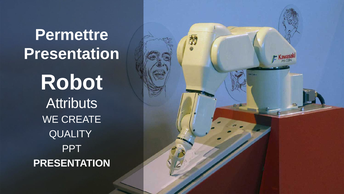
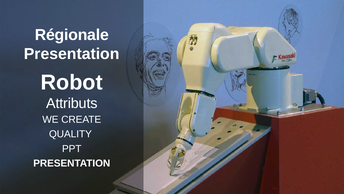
Permettre: Permettre -> Régionale (72, 35)
